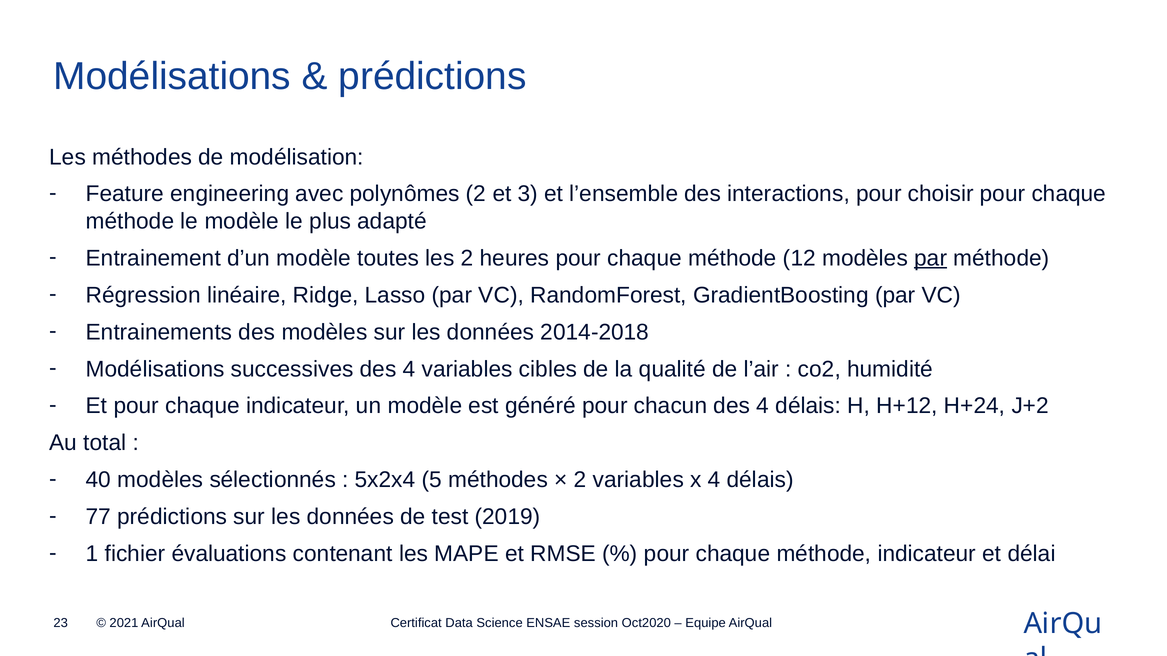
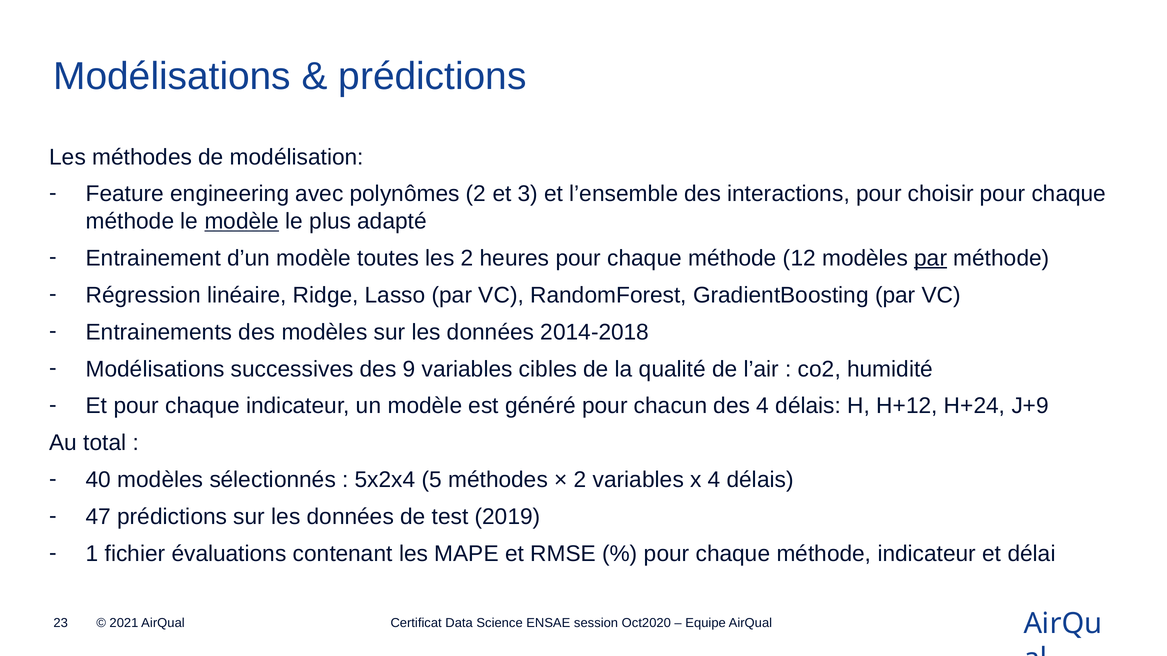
modèle underline: none -> present (242, 221)
successives des 4: 4 -> 9 (409, 369)
J+2: J+2 -> J+9 (1030, 406)
77: 77 -> 47 (98, 517)
